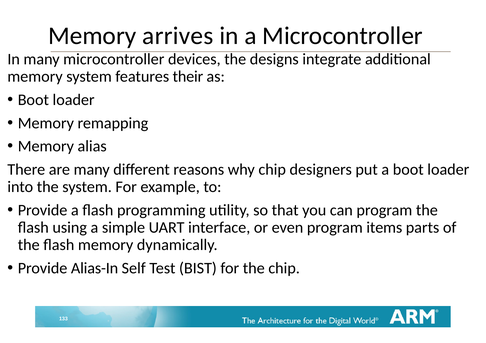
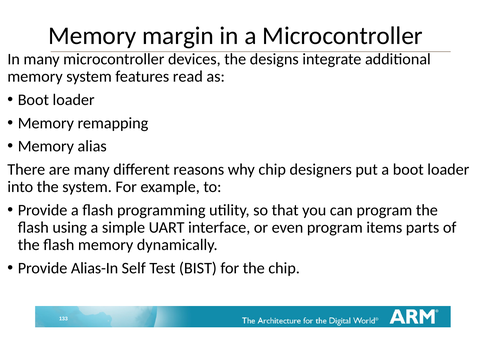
arrives: arrives -> margin (178, 36)
their: their -> read (188, 77)
